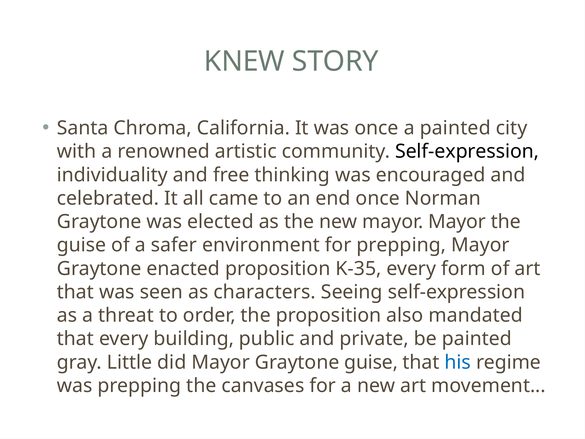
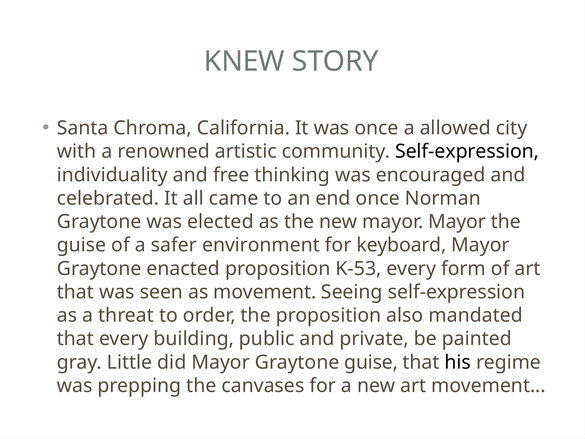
a painted: painted -> allowed (455, 128)
for prepping: prepping -> keyboard (401, 245)
K-35: K-35 -> K-53 (358, 268)
as characters: characters -> movement (265, 292)
his colour: blue -> black (458, 362)
